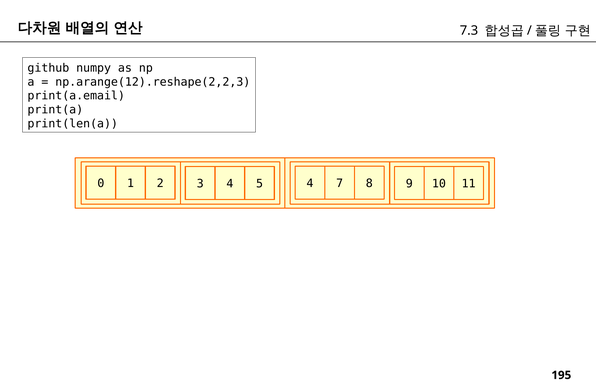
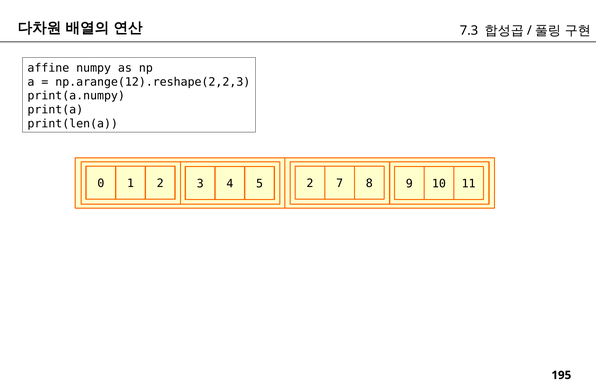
github: github -> affine (48, 68)
print(a.email: print(a.email -> print(a.numpy (76, 96)
5 4: 4 -> 2 (310, 184)
